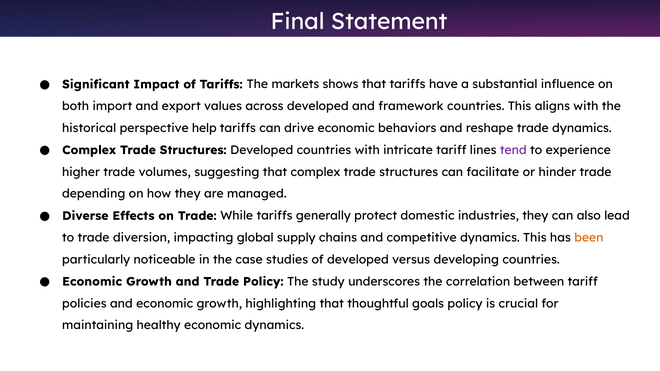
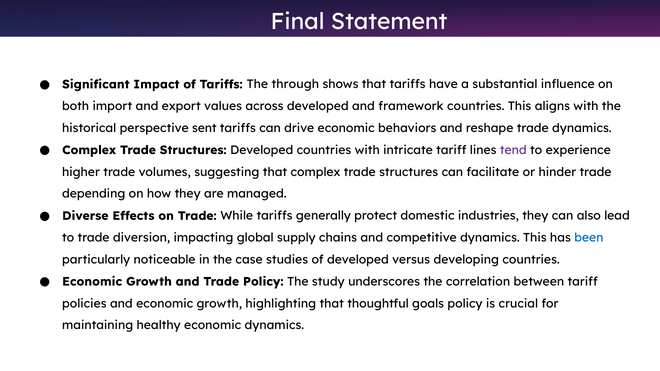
markets: markets -> through (295, 84)
help: help -> sent (204, 128)
been colour: orange -> blue (589, 238)
